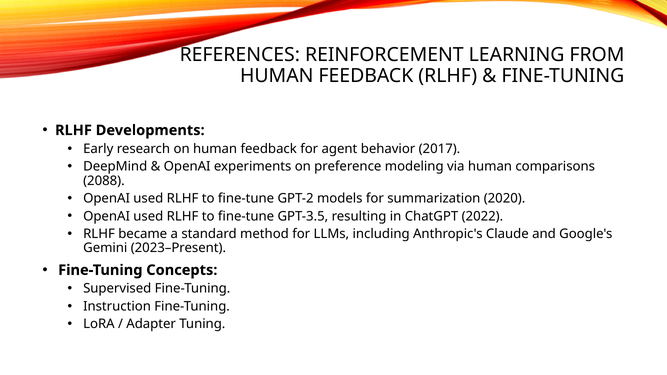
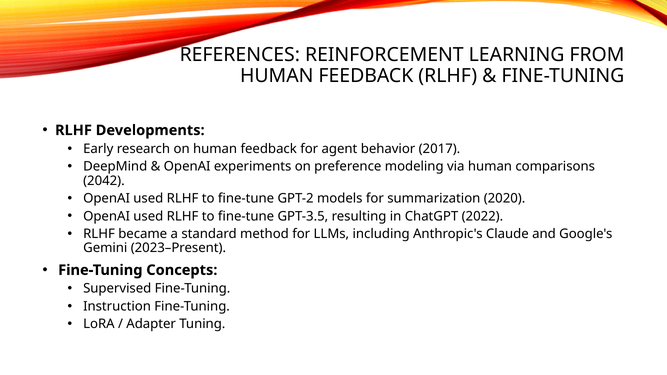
2088: 2088 -> 2042 (104, 181)
